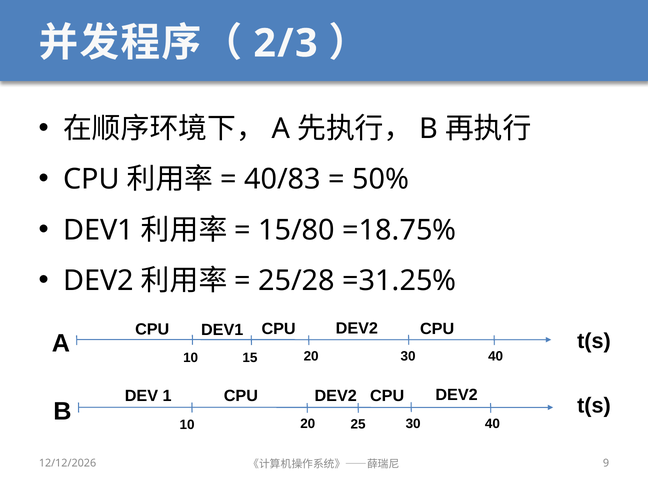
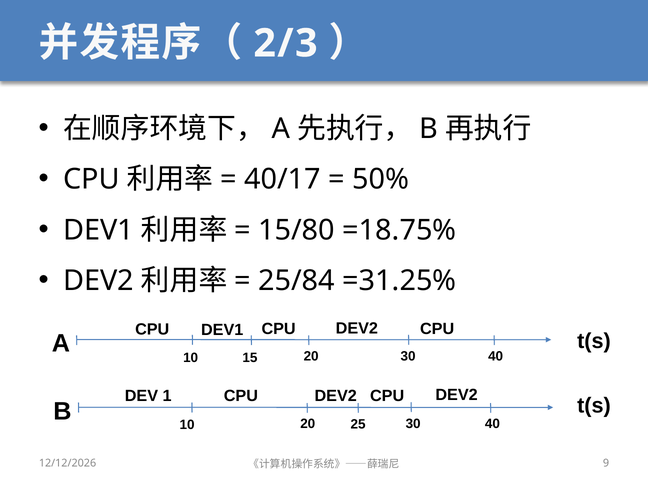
40/83: 40/83 -> 40/17 (283, 179)
25/28: 25/28 -> 25/84 (297, 281)
